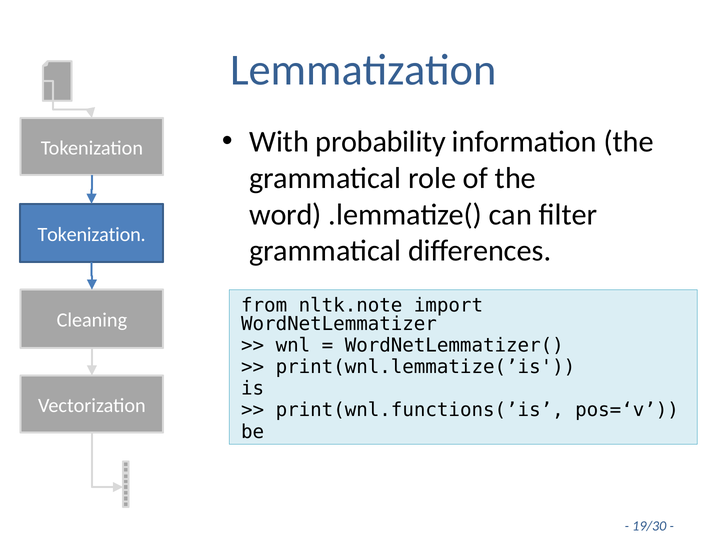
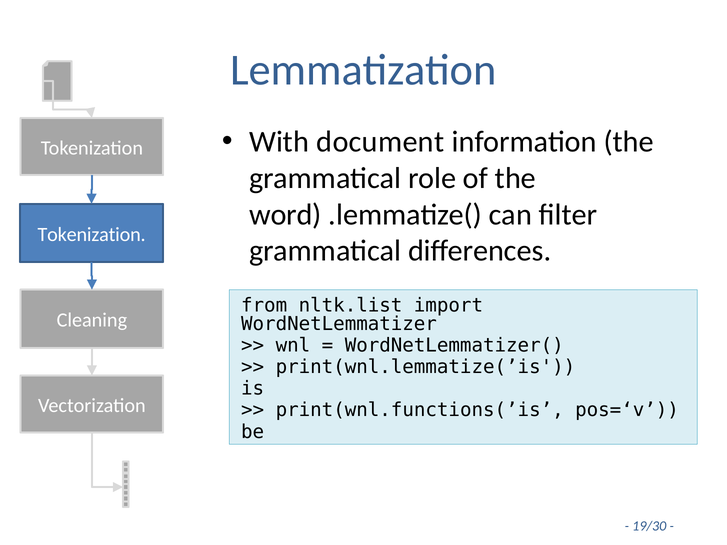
probability: probability -> document (380, 142)
nltk.note: nltk.note -> nltk.list (351, 306)
